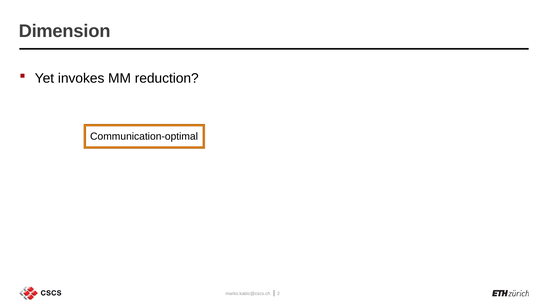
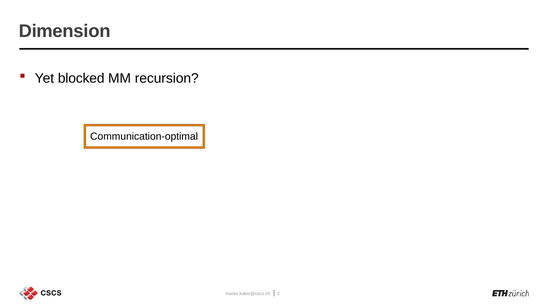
invokes: invokes -> blocked (81, 79)
reduction: reduction -> recursion (167, 79)
